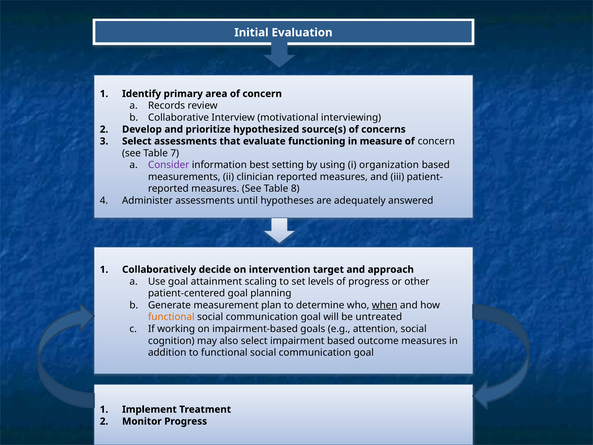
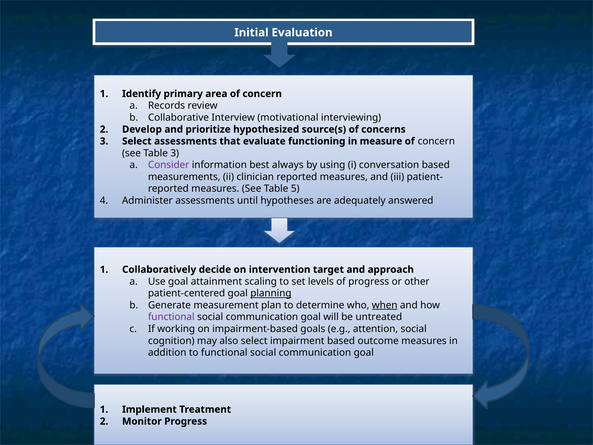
Table 7: 7 -> 3 (175, 153)
setting: setting -> always (288, 165)
organization: organization -> conversation (389, 165)
8: 8 -> 5 (295, 189)
planning underline: none -> present (271, 293)
functional colour: orange -> purple (171, 317)
